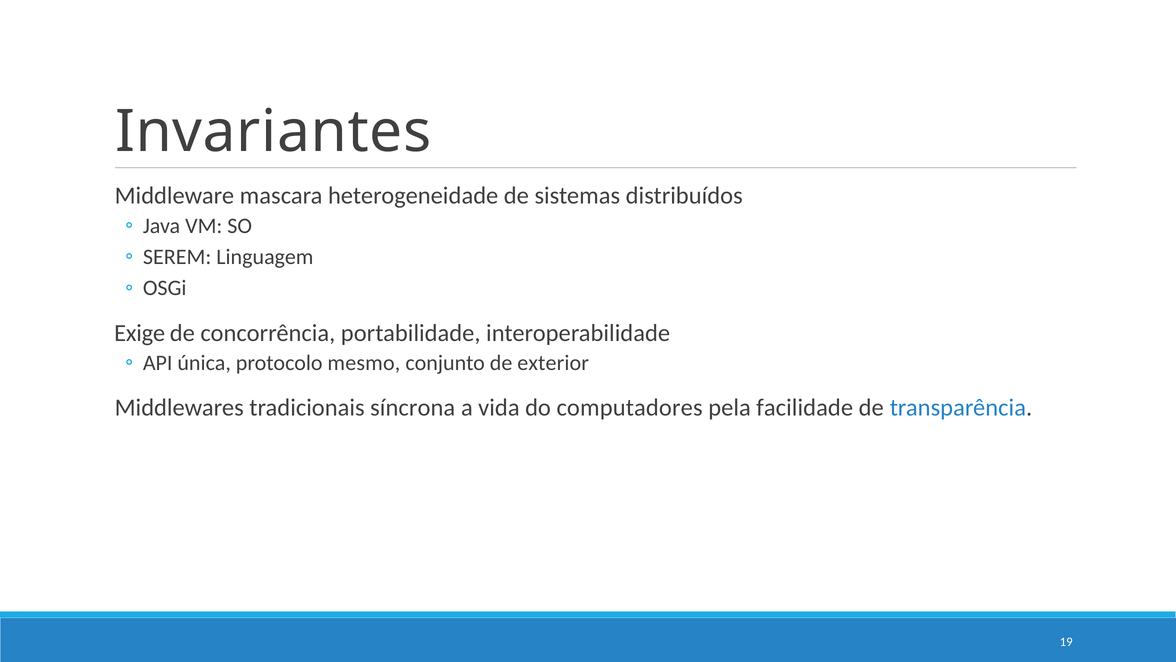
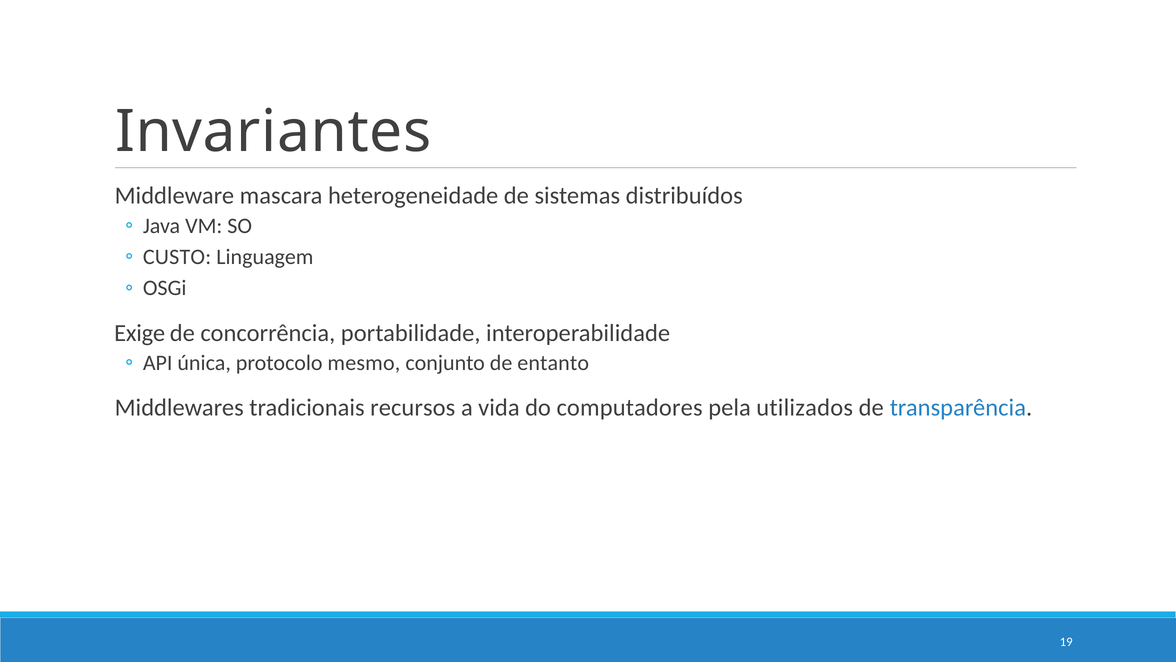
SEREM: SEREM -> CUSTO (177, 257)
exterior: exterior -> entanto (553, 363)
síncrona: síncrona -> recursos (413, 407)
facilidade: facilidade -> utilizados (805, 407)
